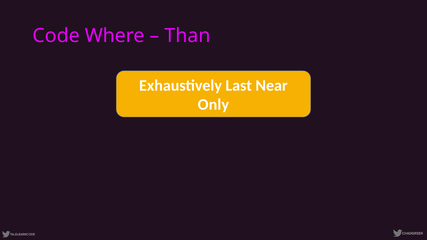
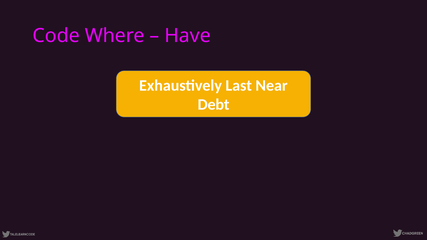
Than: Than -> Have (188, 36)
Only: Only -> Debt (214, 105)
